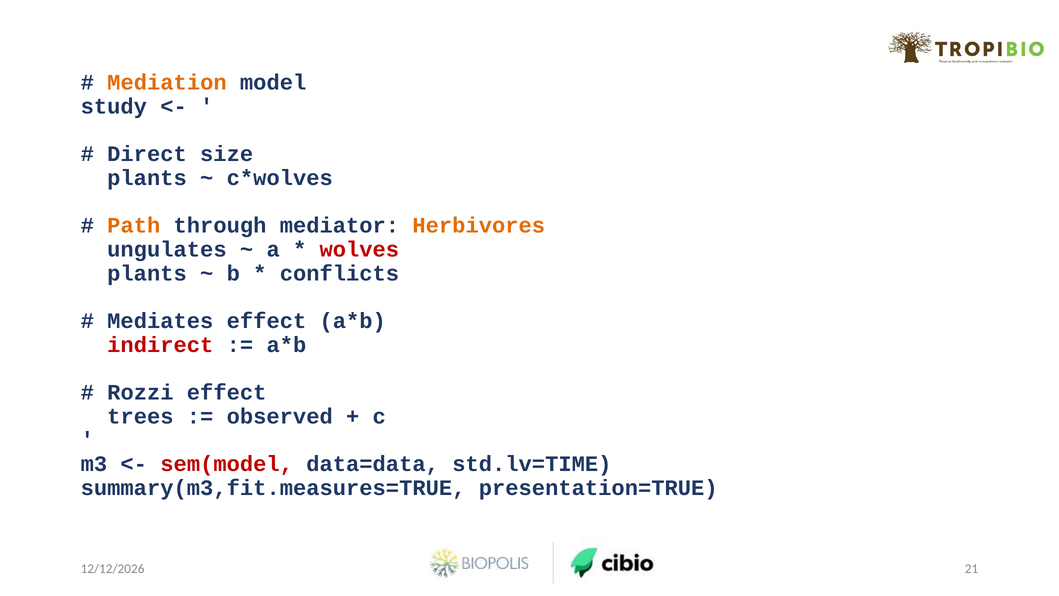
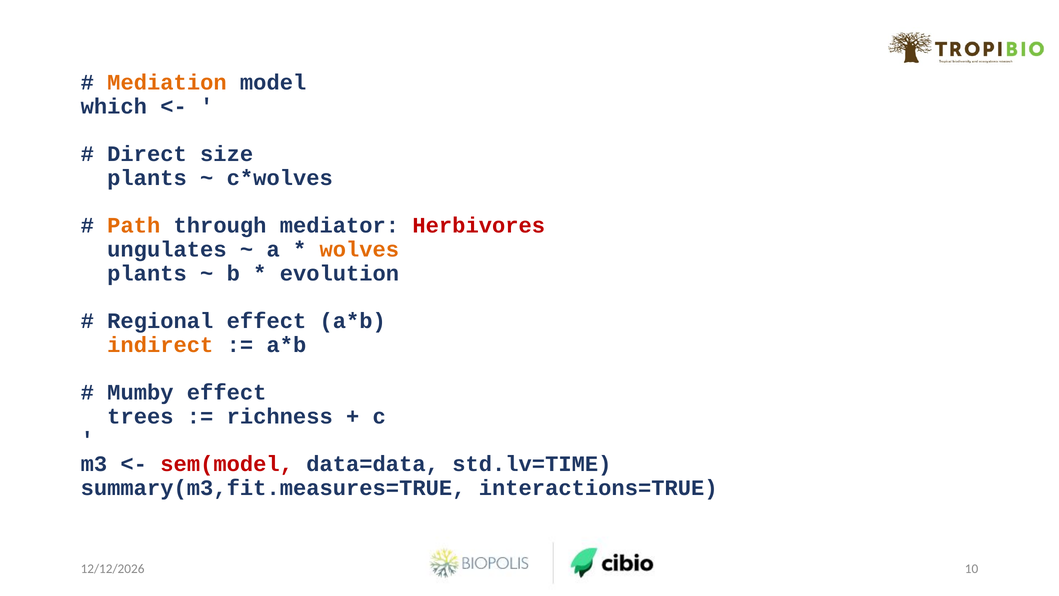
study: study -> which (114, 106)
Herbivores colour: orange -> red (479, 225)
wolves colour: red -> orange (359, 249)
conflicts: conflicts -> evolution (339, 273)
Mediates: Mediates -> Regional (160, 321)
indirect colour: red -> orange (160, 345)
Rozzi: Rozzi -> Mumby (140, 392)
observed: observed -> richness (280, 416)
presentation=TRUE: presentation=TRUE -> interactions=TRUE (598, 488)
21: 21 -> 10 (972, 569)
